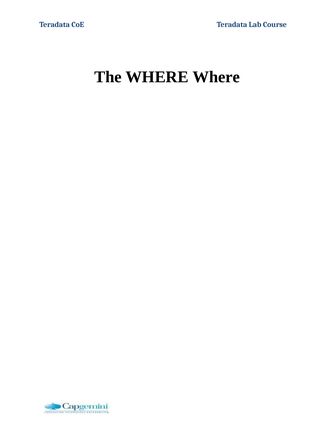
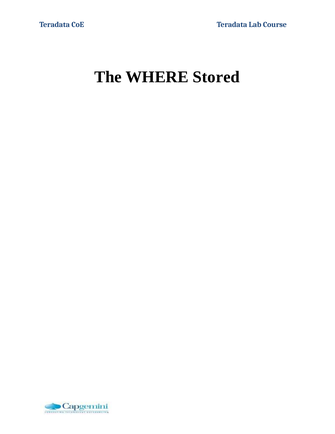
WHERE Where: Where -> Stored (216, 77)
